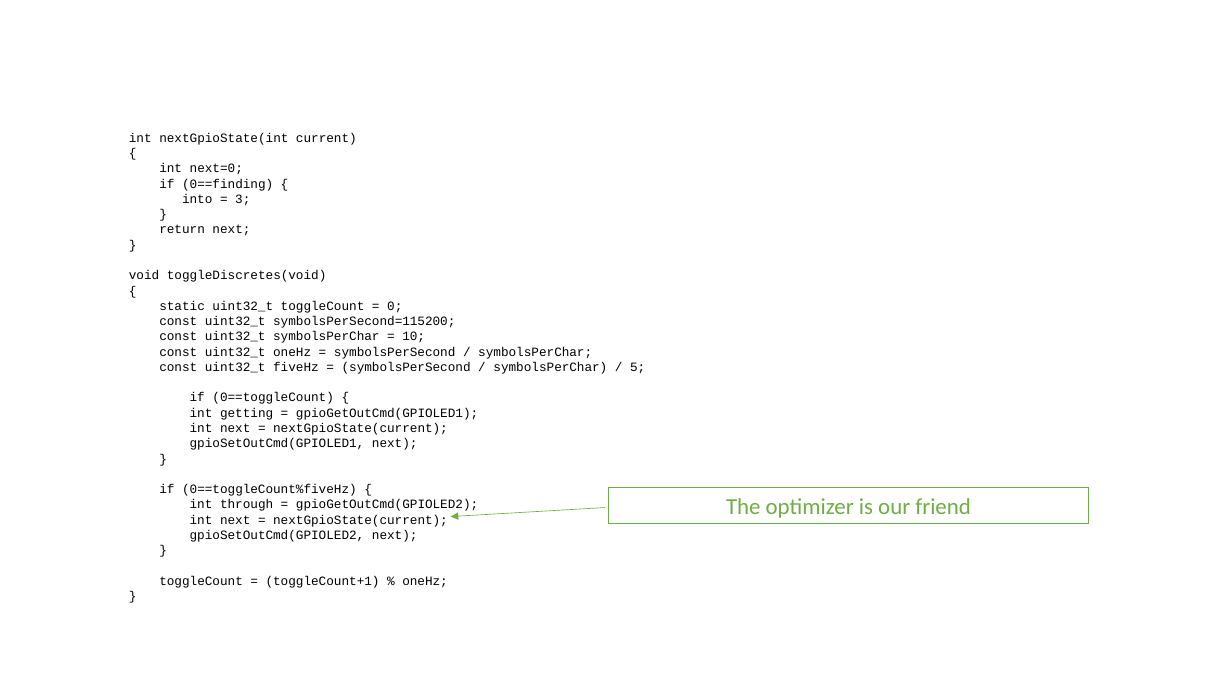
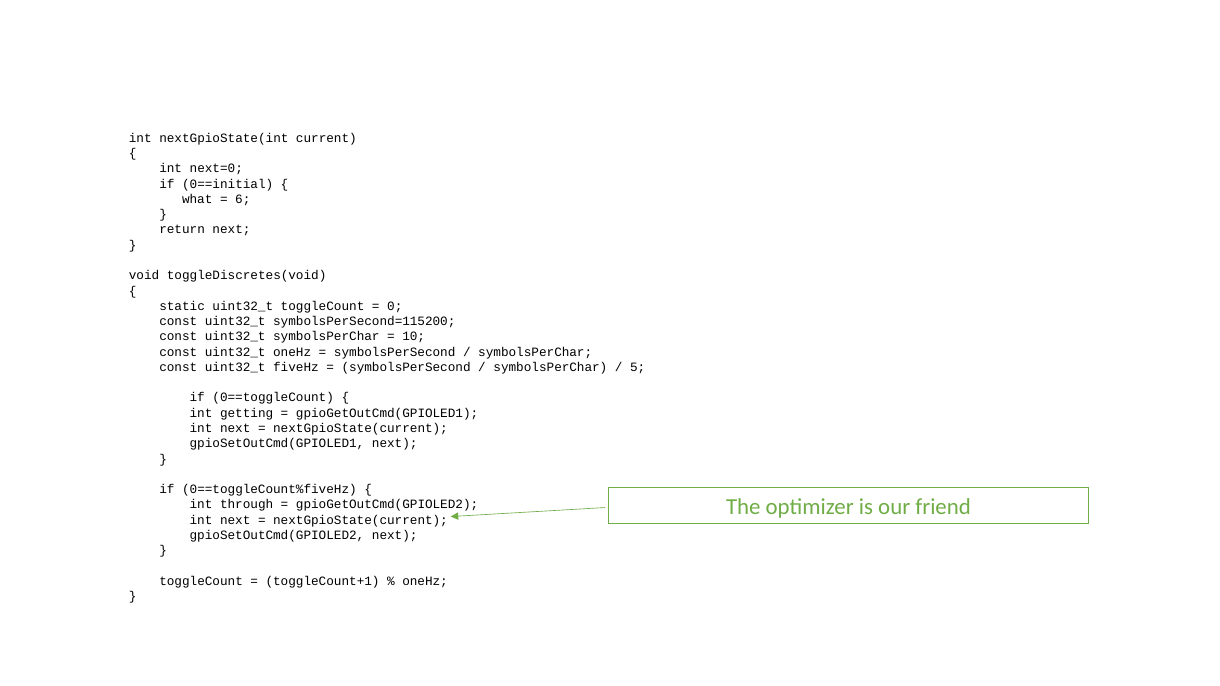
0==finding: 0==finding -> 0==initial (228, 184)
into: into -> what (197, 199)
3: 3 -> 6 (243, 199)
